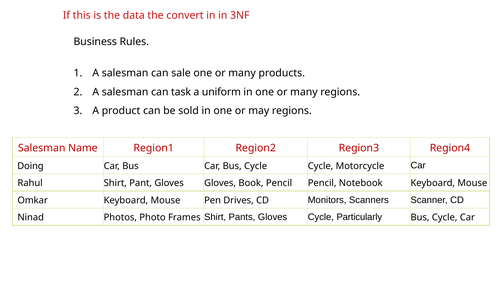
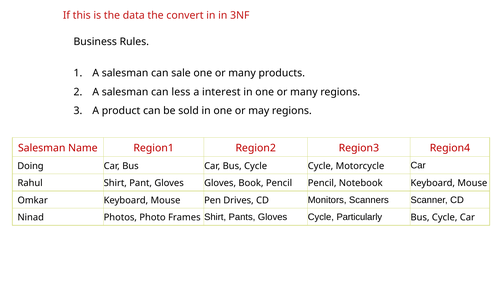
task: task -> less (181, 92)
uniform: uniform -> interest (221, 92)
